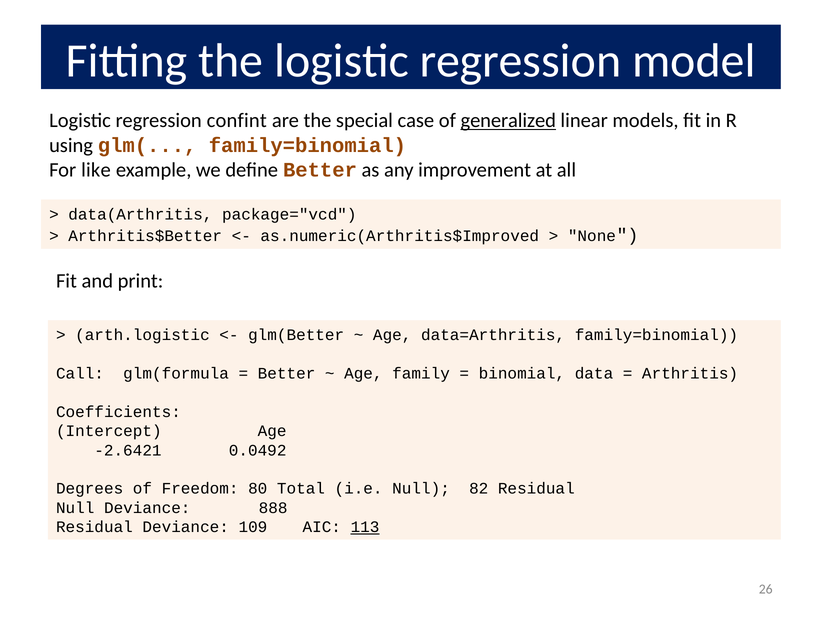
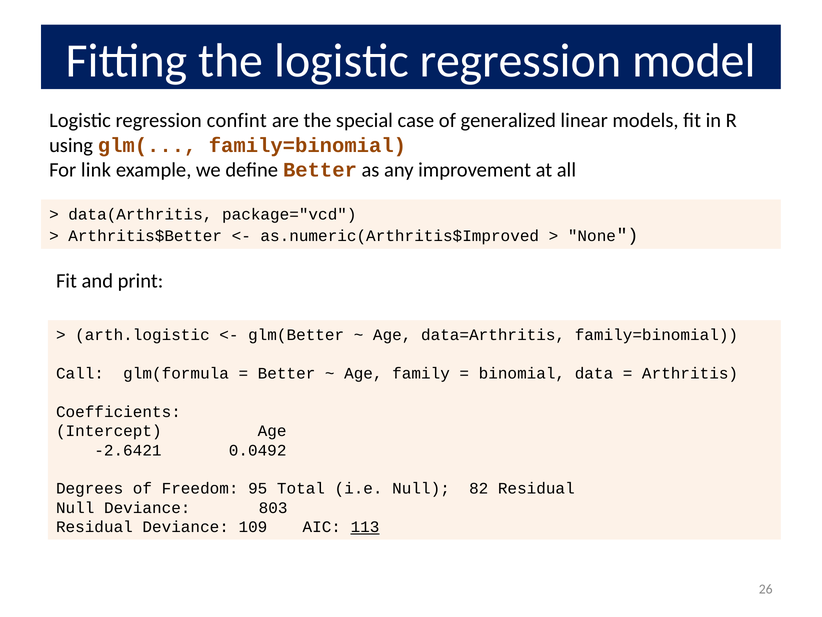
generalized underline: present -> none (508, 121)
like: like -> link (96, 170)
80: 80 -> 95 (258, 488)
888: 888 -> 803 (273, 507)
